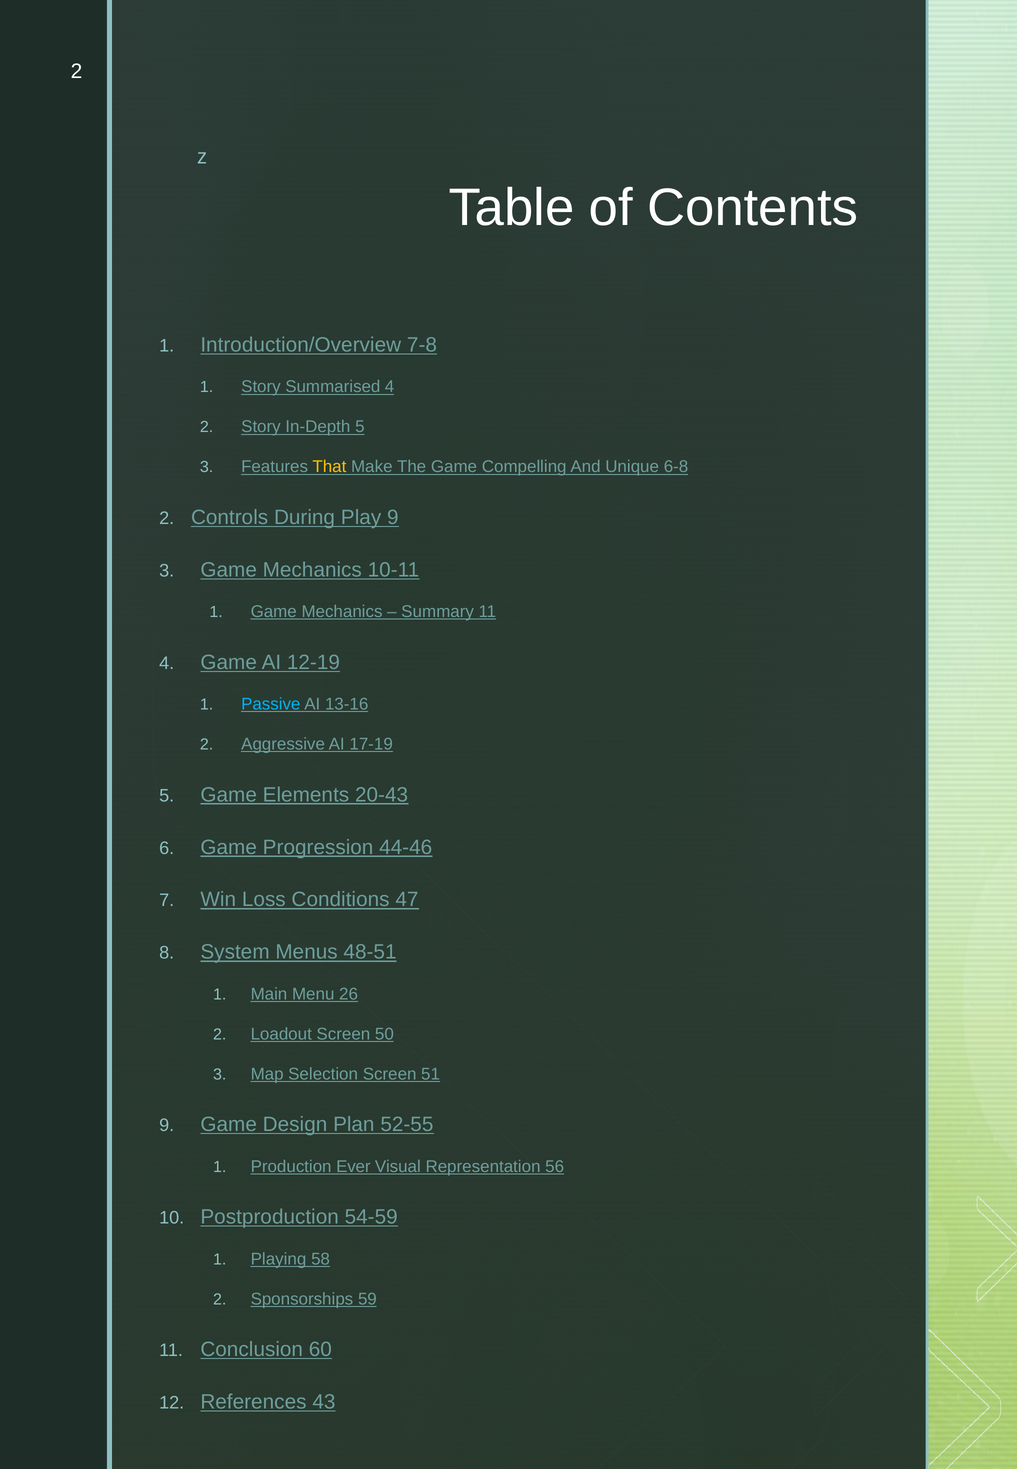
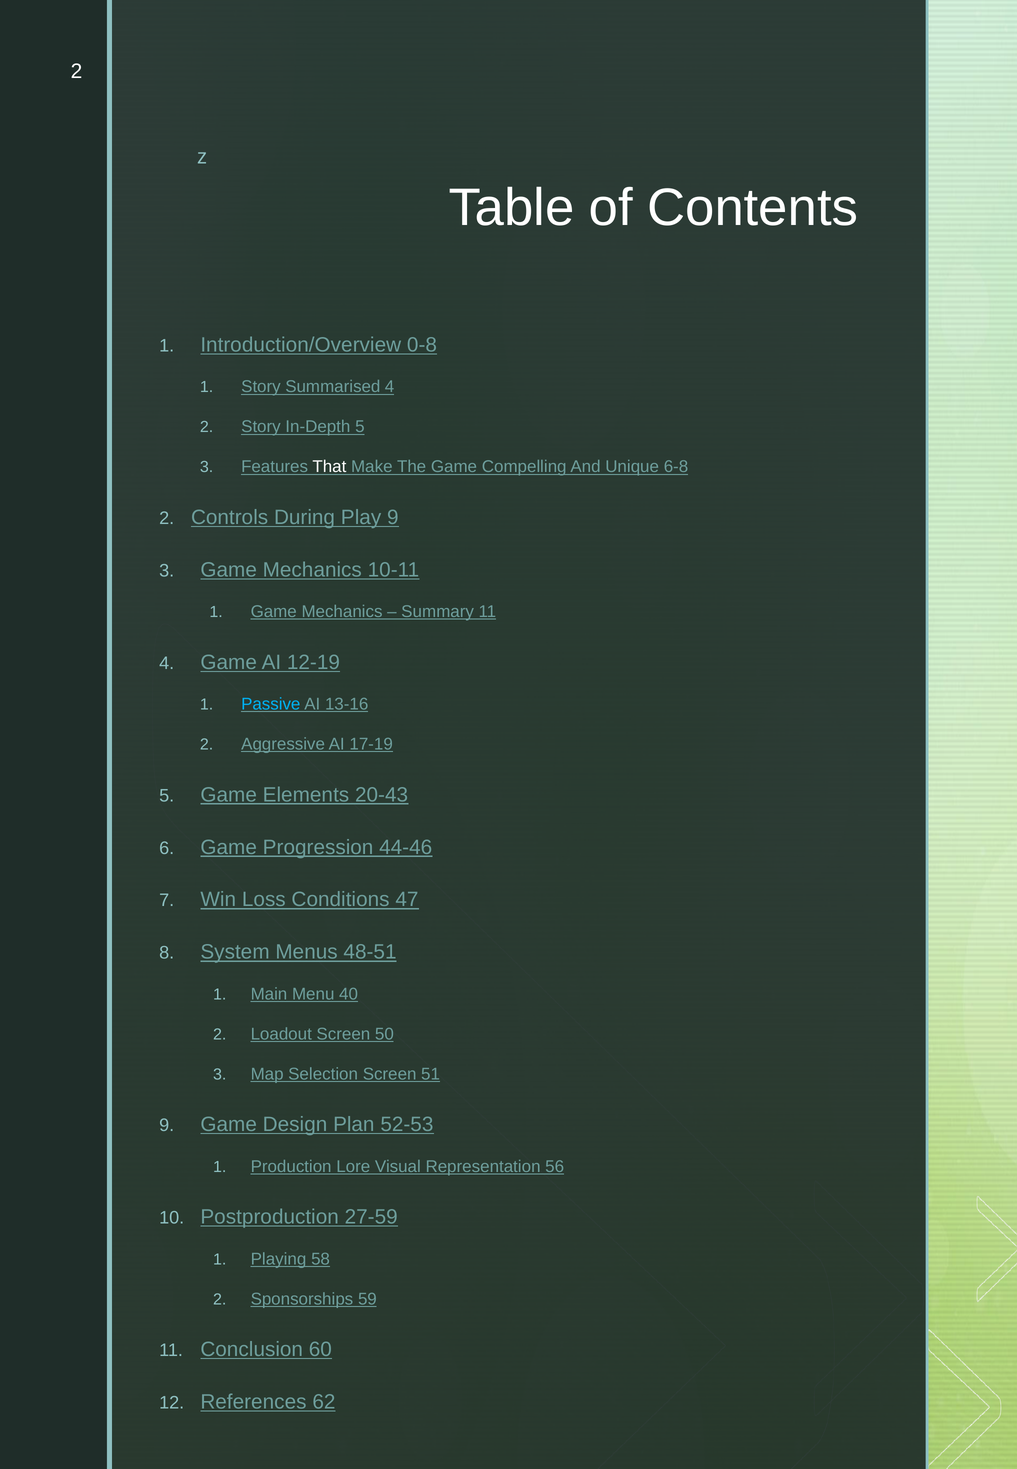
7-8: 7-8 -> 0-8 (422, 345)
That colour: yellow -> white (329, 467)
26: 26 -> 40 (349, 994)
52-55: 52-55 -> 52-53 (407, 1125)
Ever: Ever -> Lore (353, 1167)
54-59: 54-59 -> 27-59 (371, 1217)
43: 43 -> 62 (324, 1402)
